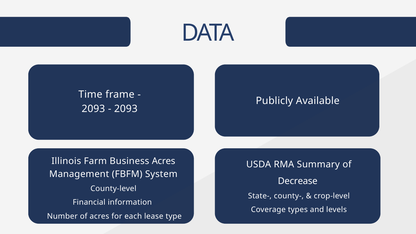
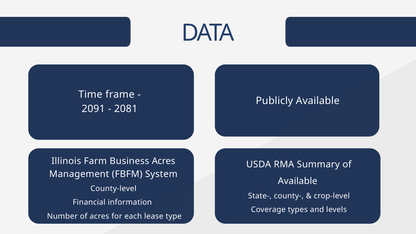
2093: 2093 -> 2091 (93, 109)
2093: 2093 -> 2081 (126, 109)
Decrease: Decrease -> Available (298, 181)
